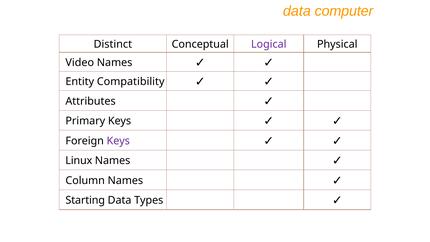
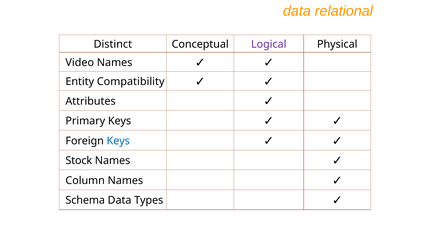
computer: computer -> relational (344, 11)
Keys colour: purple -> blue (118, 141)
Linux: Linux -> Stock (79, 161)
Starting: Starting -> Schema (85, 200)
